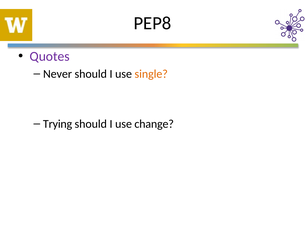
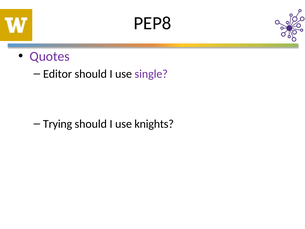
Never: Never -> Editor (58, 74)
single colour: orange -> purple (151, 74)
change: change -> knights (154, 124)
